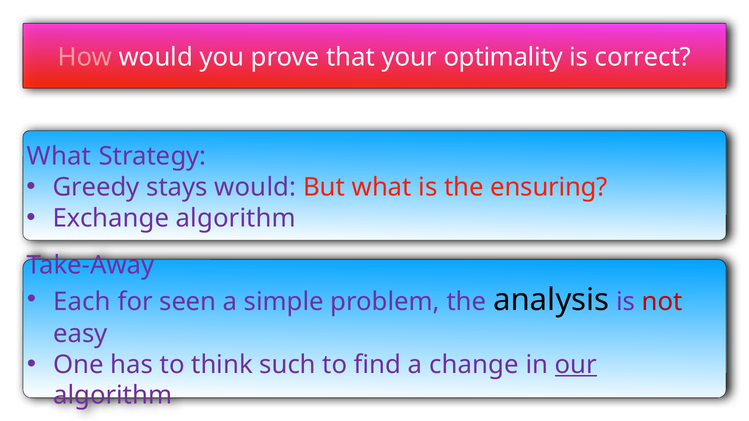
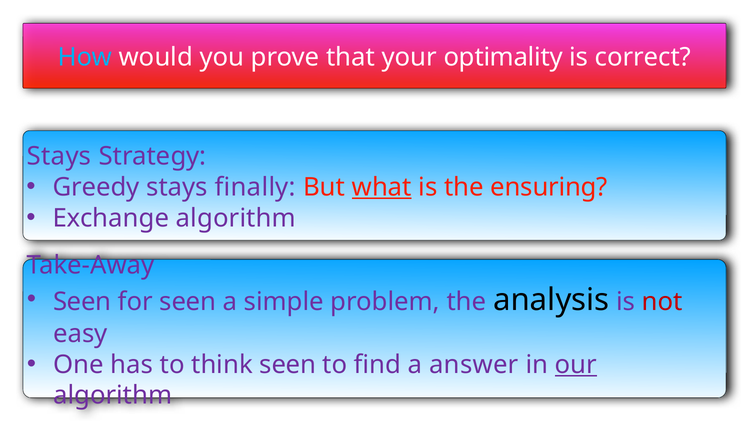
How colour: pink -> light blue (85, 58)
What: What -> Stays (59, 156)
stays would: would -> finally (255, 187)
what underline: none -> present (382, 187)
Each: Each -> Seen (82, 302)
think such: such -> seen (288, 365)
change: change -> answer (474, 365)
